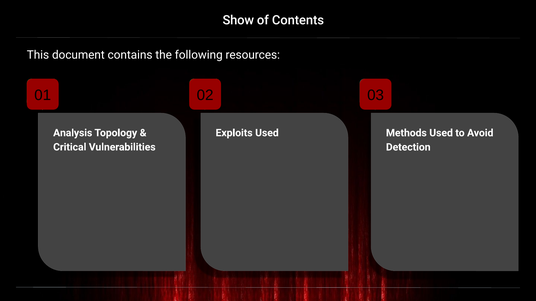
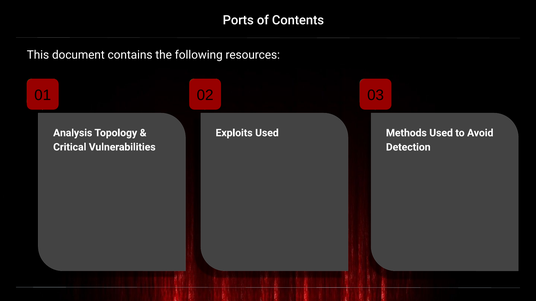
Show: Show -> Ports (238, 20)
